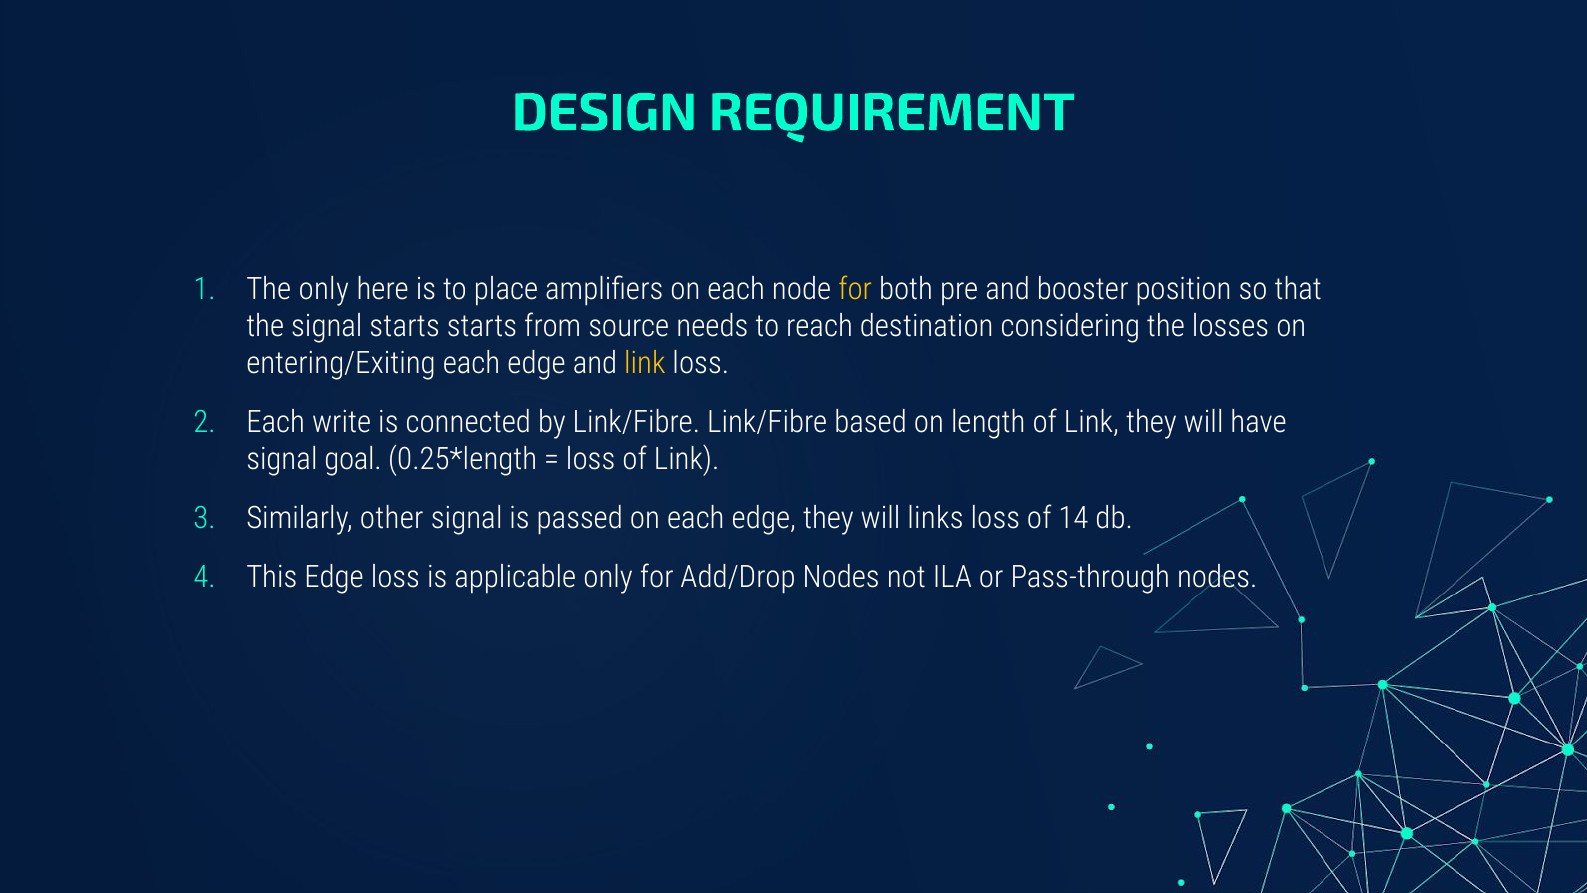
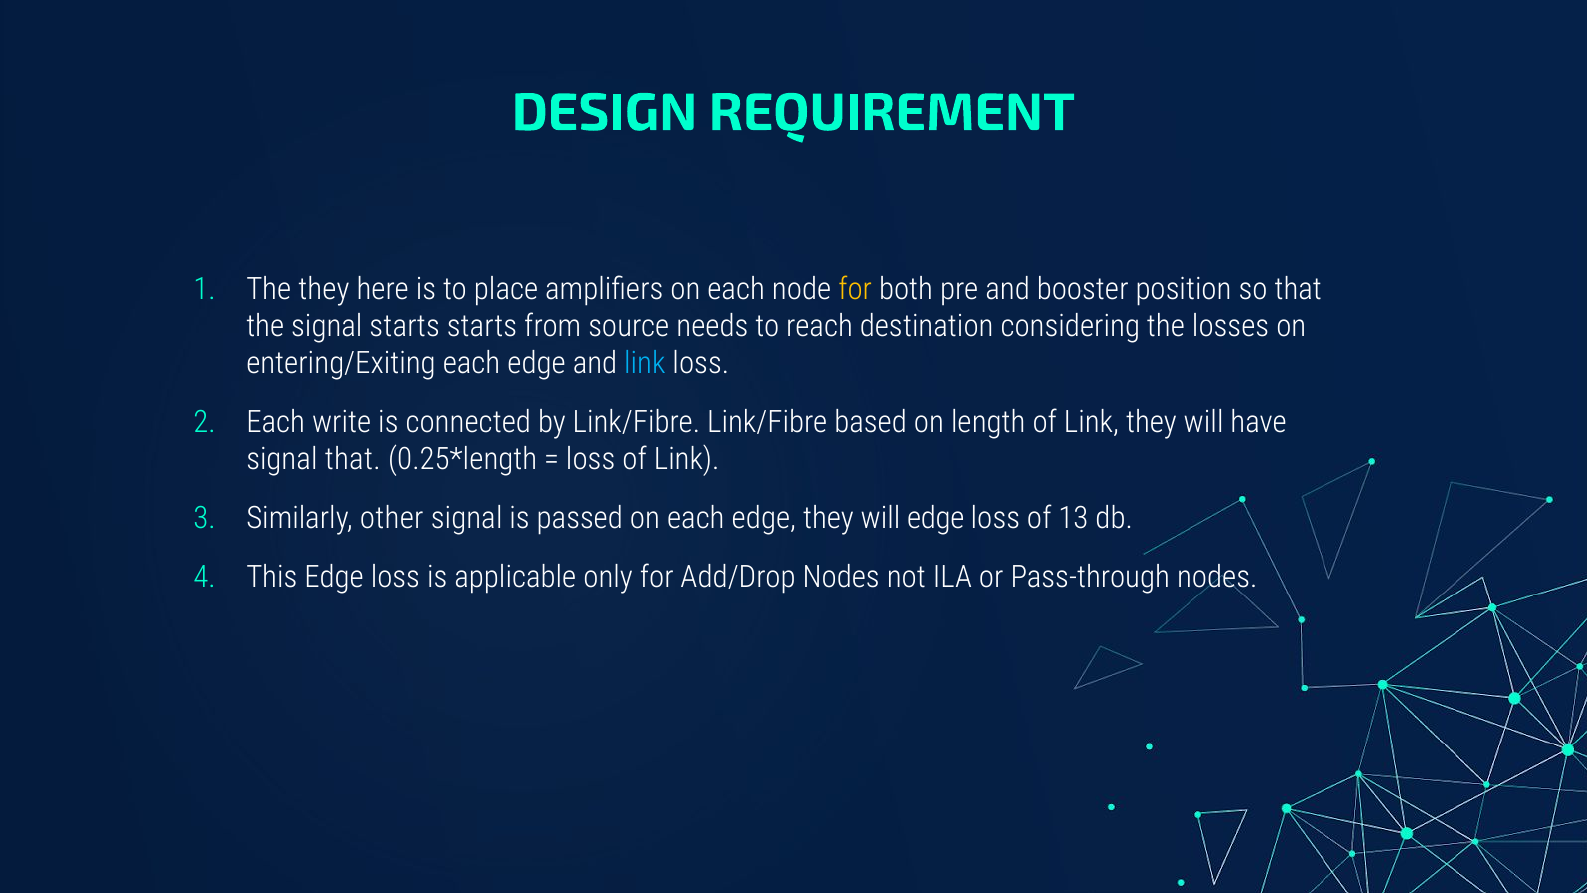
The only: only -> they (324, 289)
link colour: yellow -> light blue (645, 363)
signal goal: goal -> that (353, 459)
will links: links -> edge (936, 518)
14: 14 -> 13 (1073, 518)
